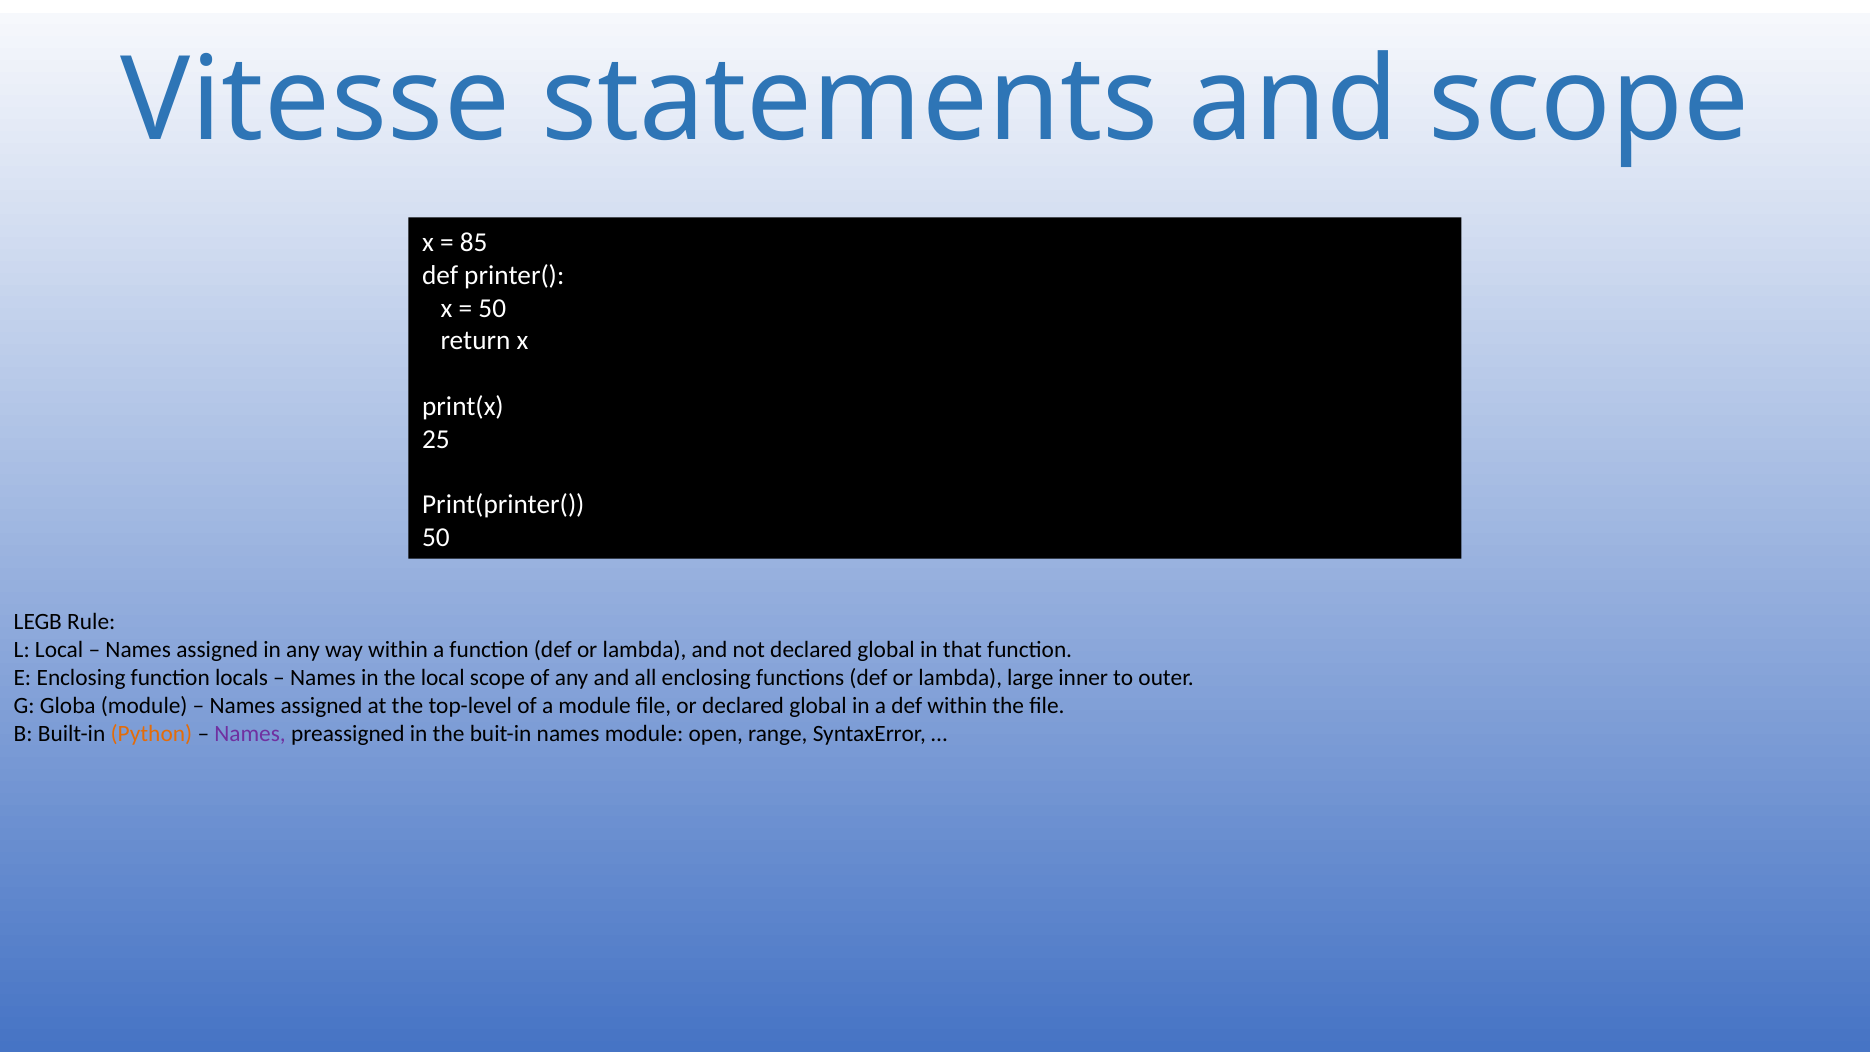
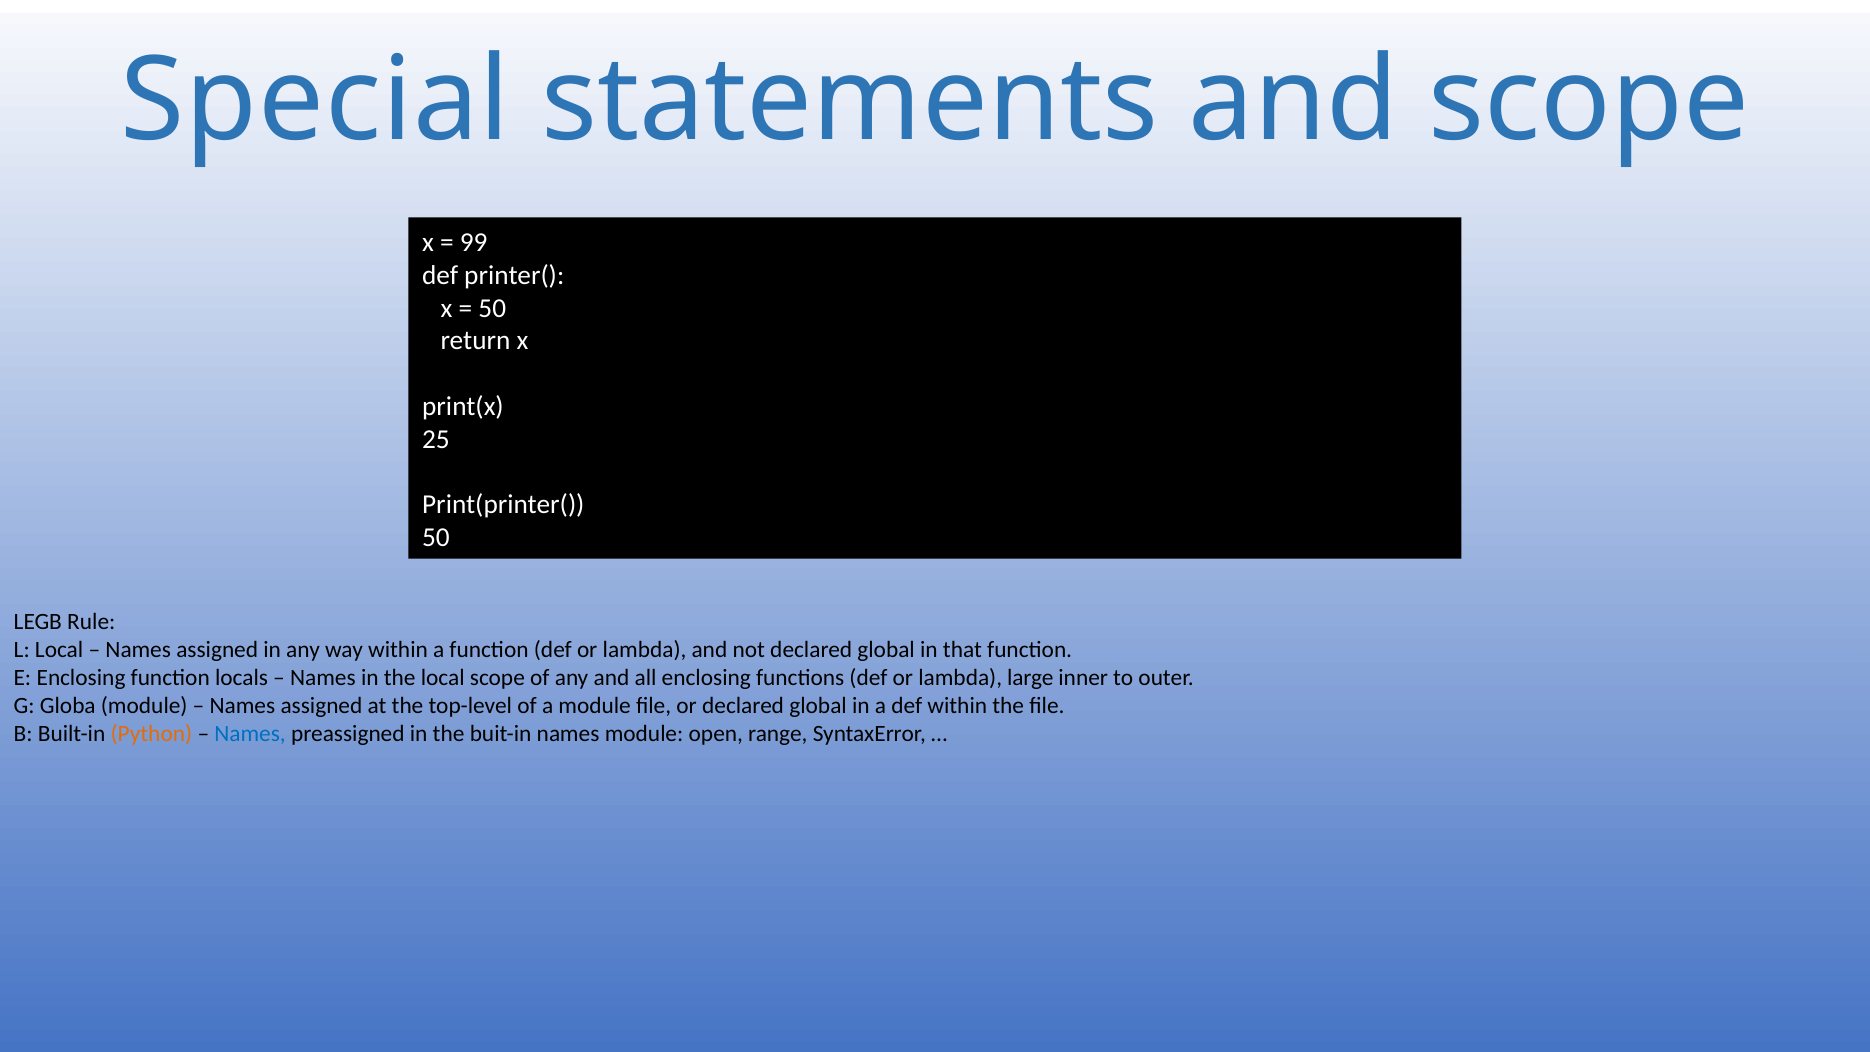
Vitesse: Vitesse -> Special (315, 101)
85: 85 -> 99 (474, 243)
Names colour: purple -> blue (250, 734)
